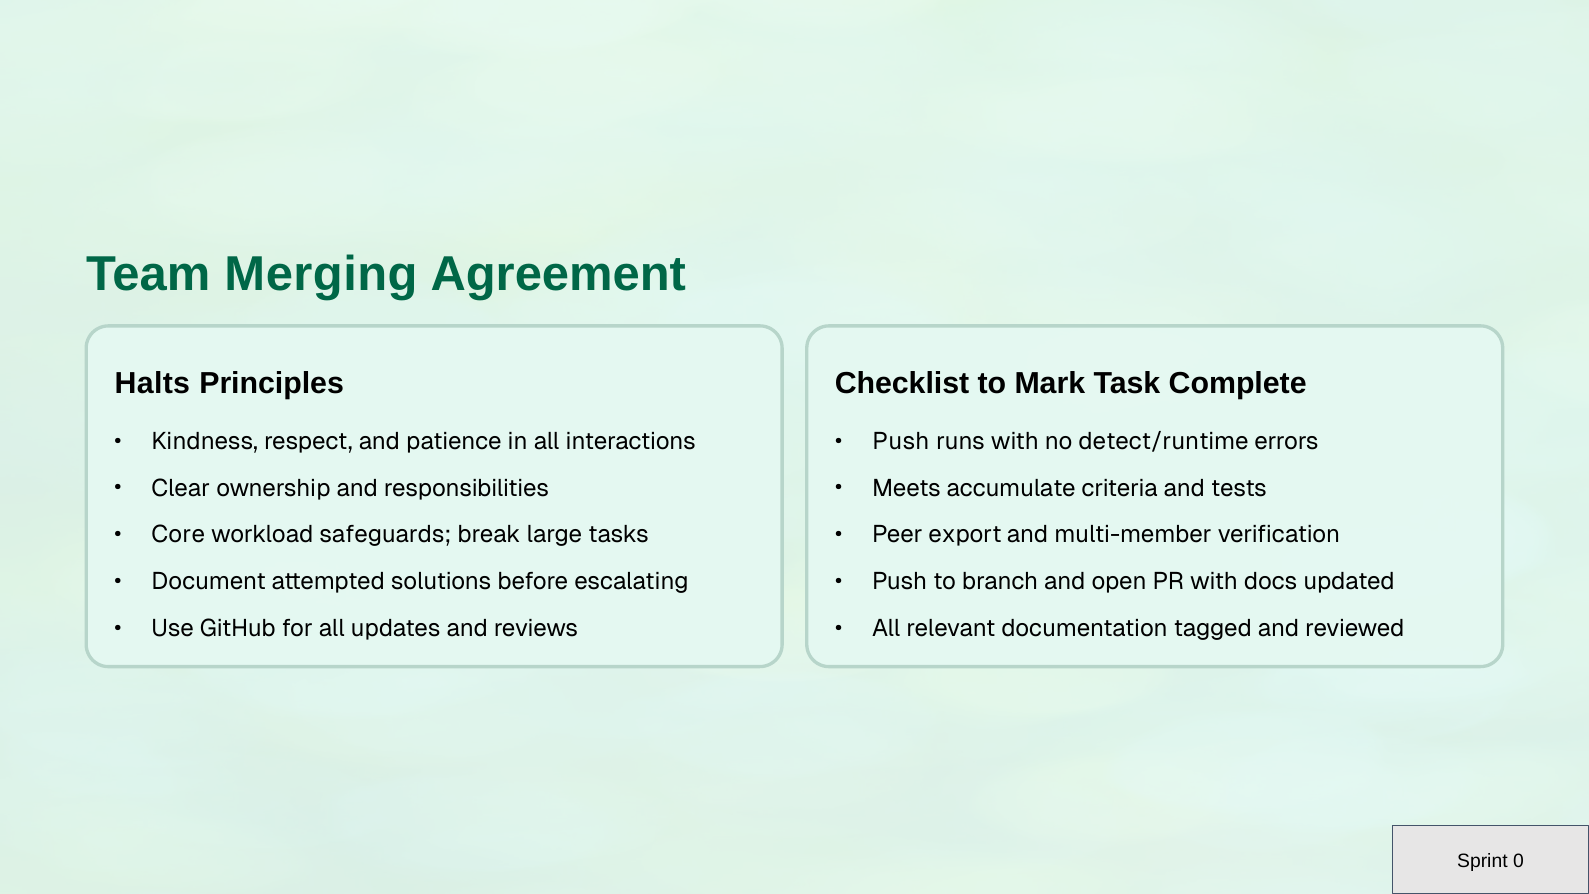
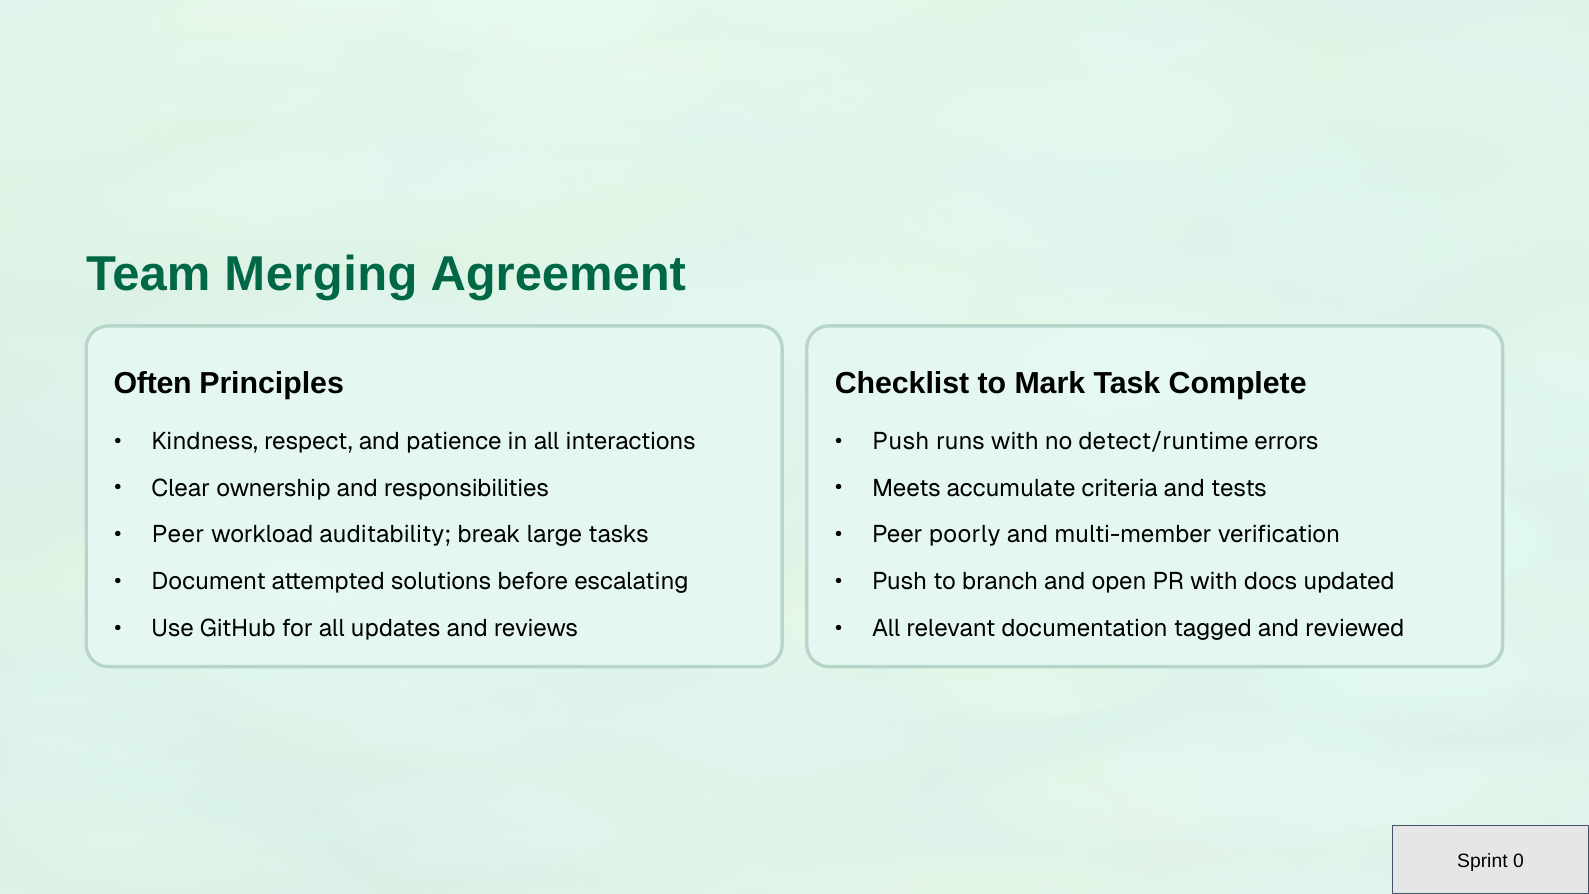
Halts: Halts -> Often (153, 383)
Core: Core -> Peer (178, 535)
safeguards: safeguards -> auditability (385, 535)
export: export -> poorly (965, 535)
